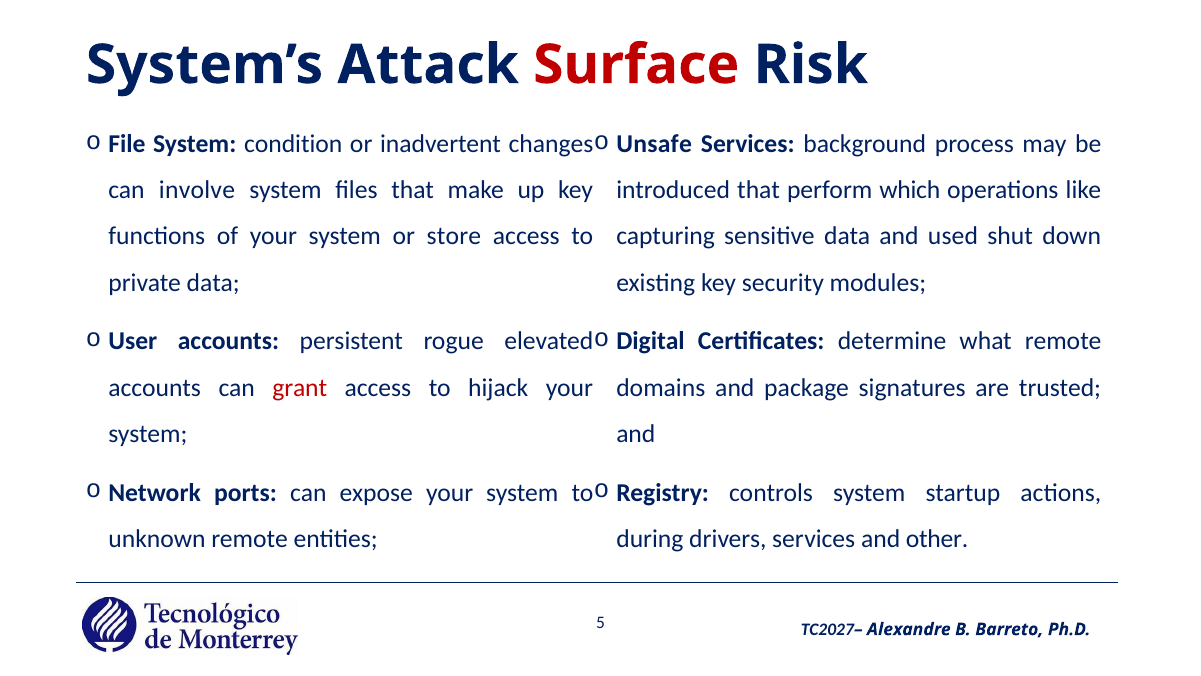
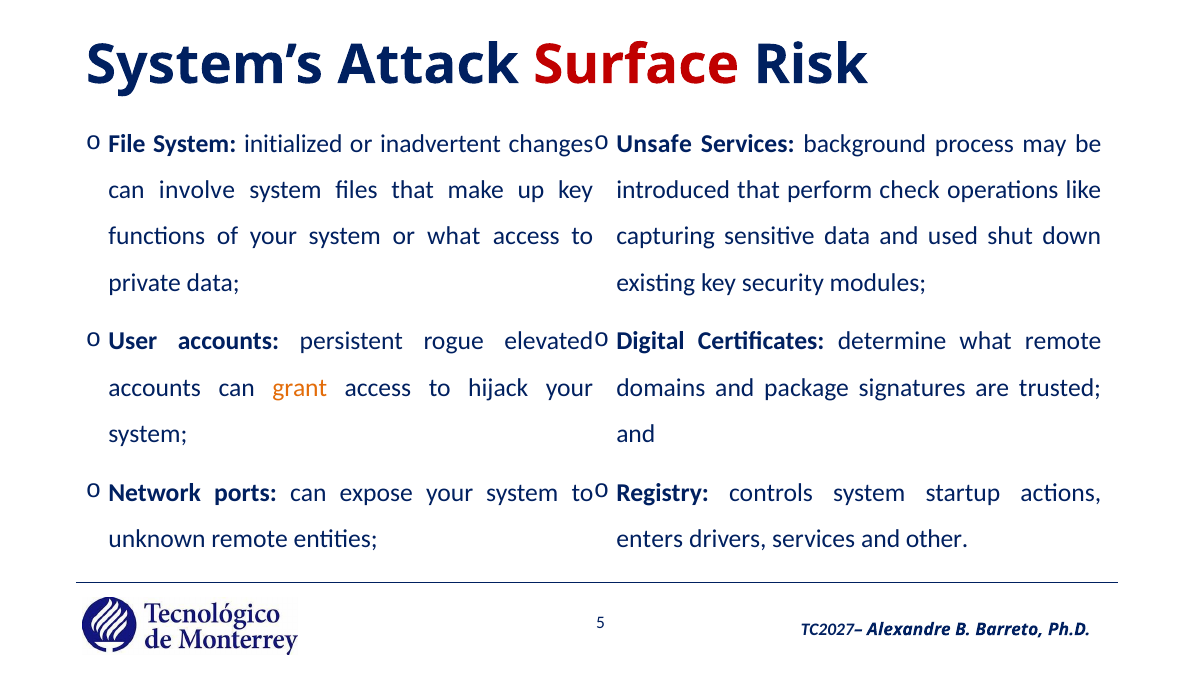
condition: condition -> initialized (293, 144)
which: which -> check (910, 190)
or store: store -> what (454, 236)
grant colour: red -> orange (300, 387)
during: during -> enters (650, 538)
